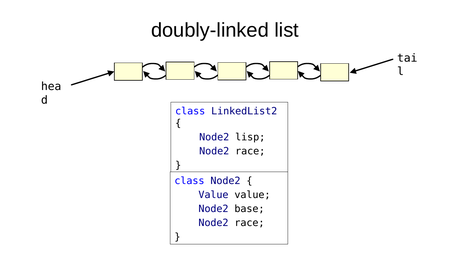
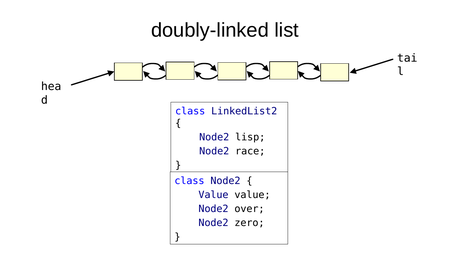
base: base -> over (250, 209)
race: race -> zero (250, 223)
